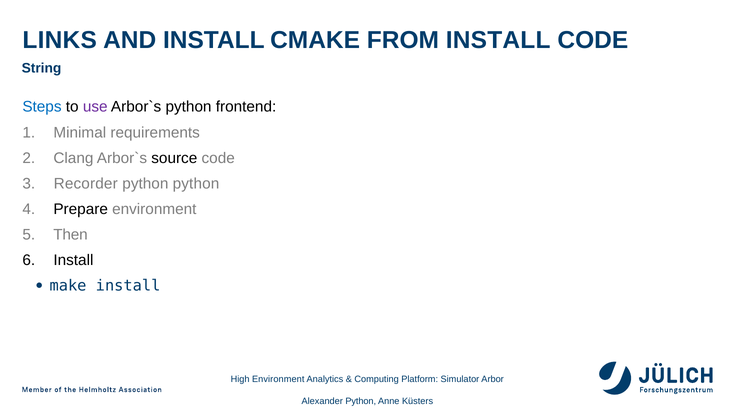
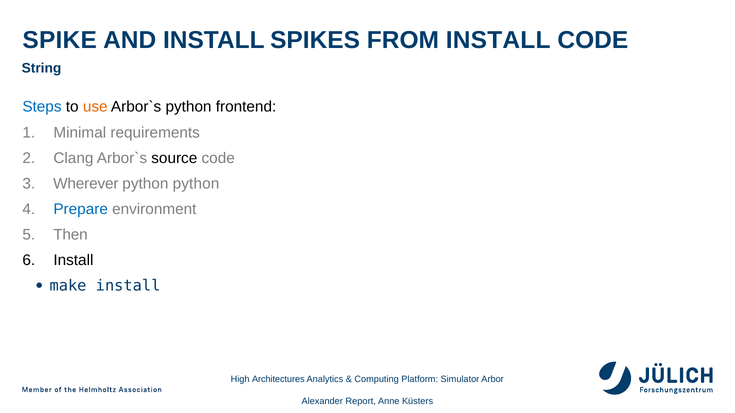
LINKS: LINKS -> SPIKE (60, 40)
CMAKE: CMAKE -> SPIKES (315, 40)
use colour: purple -> orange (95, 107)
Recorder: Recorder -> Wherever (86, 184)
Prepare colour: black -> blue (81, 209)
High Environment: Environment -> Architectures (278, 379)
Alexander Python: Python -> Report (361, 402)
